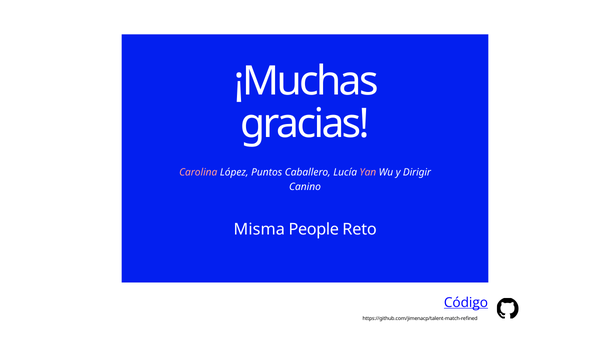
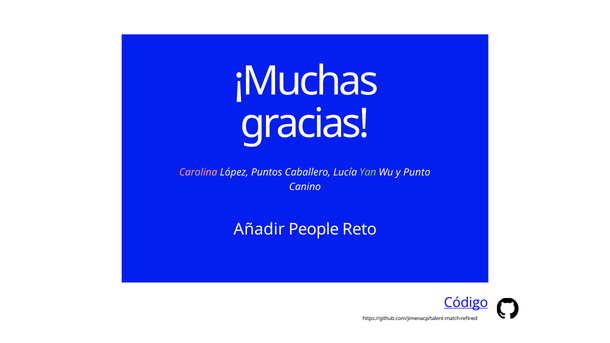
Yan colour: pink -> light green (368, 172)
Dirigir: Dirigir -> Punto (417, 172)
Misma: Misma -> Añadir (259, 229)
